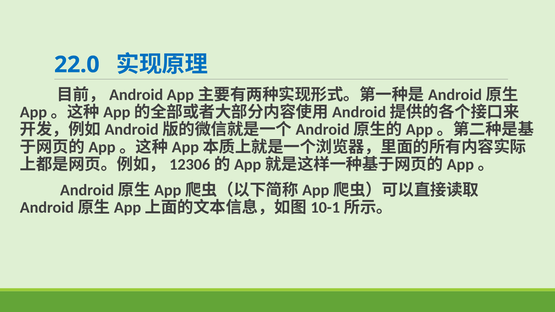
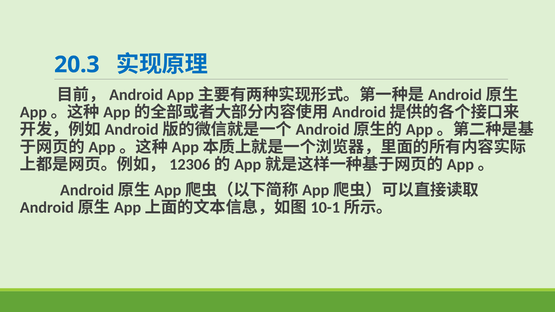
22.0: 22.0 -> 20.3 (77, 65)
